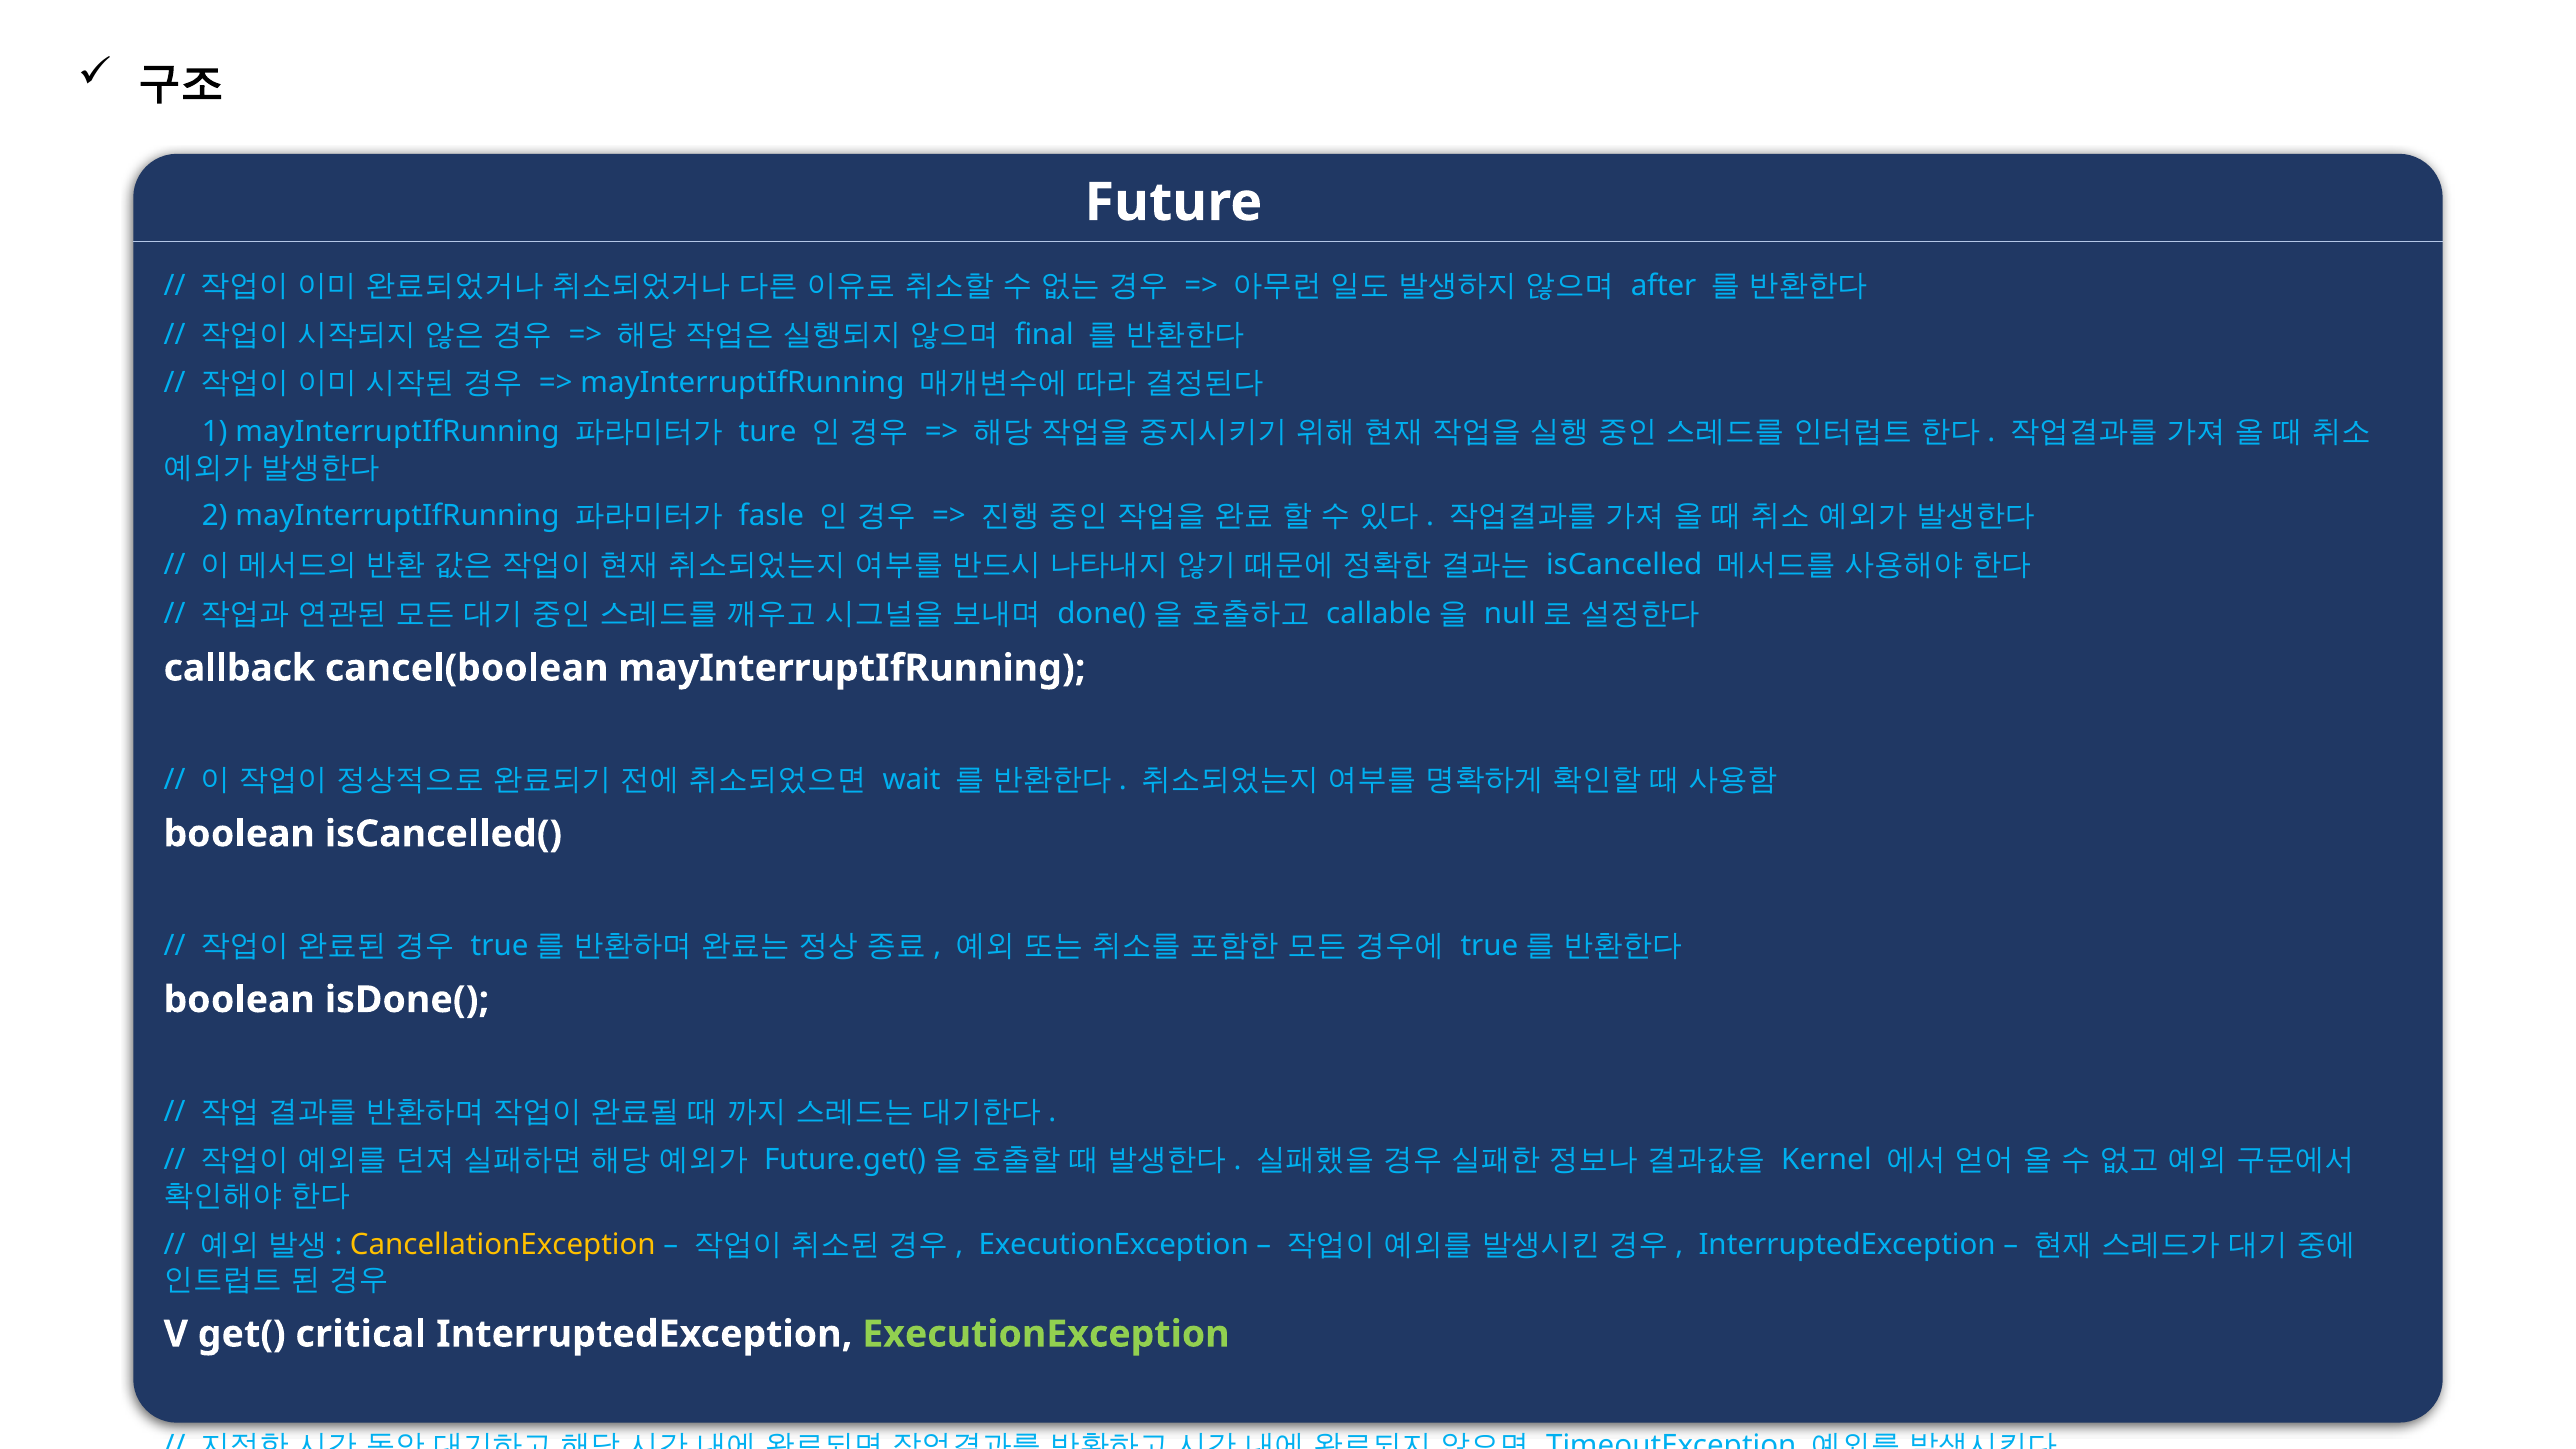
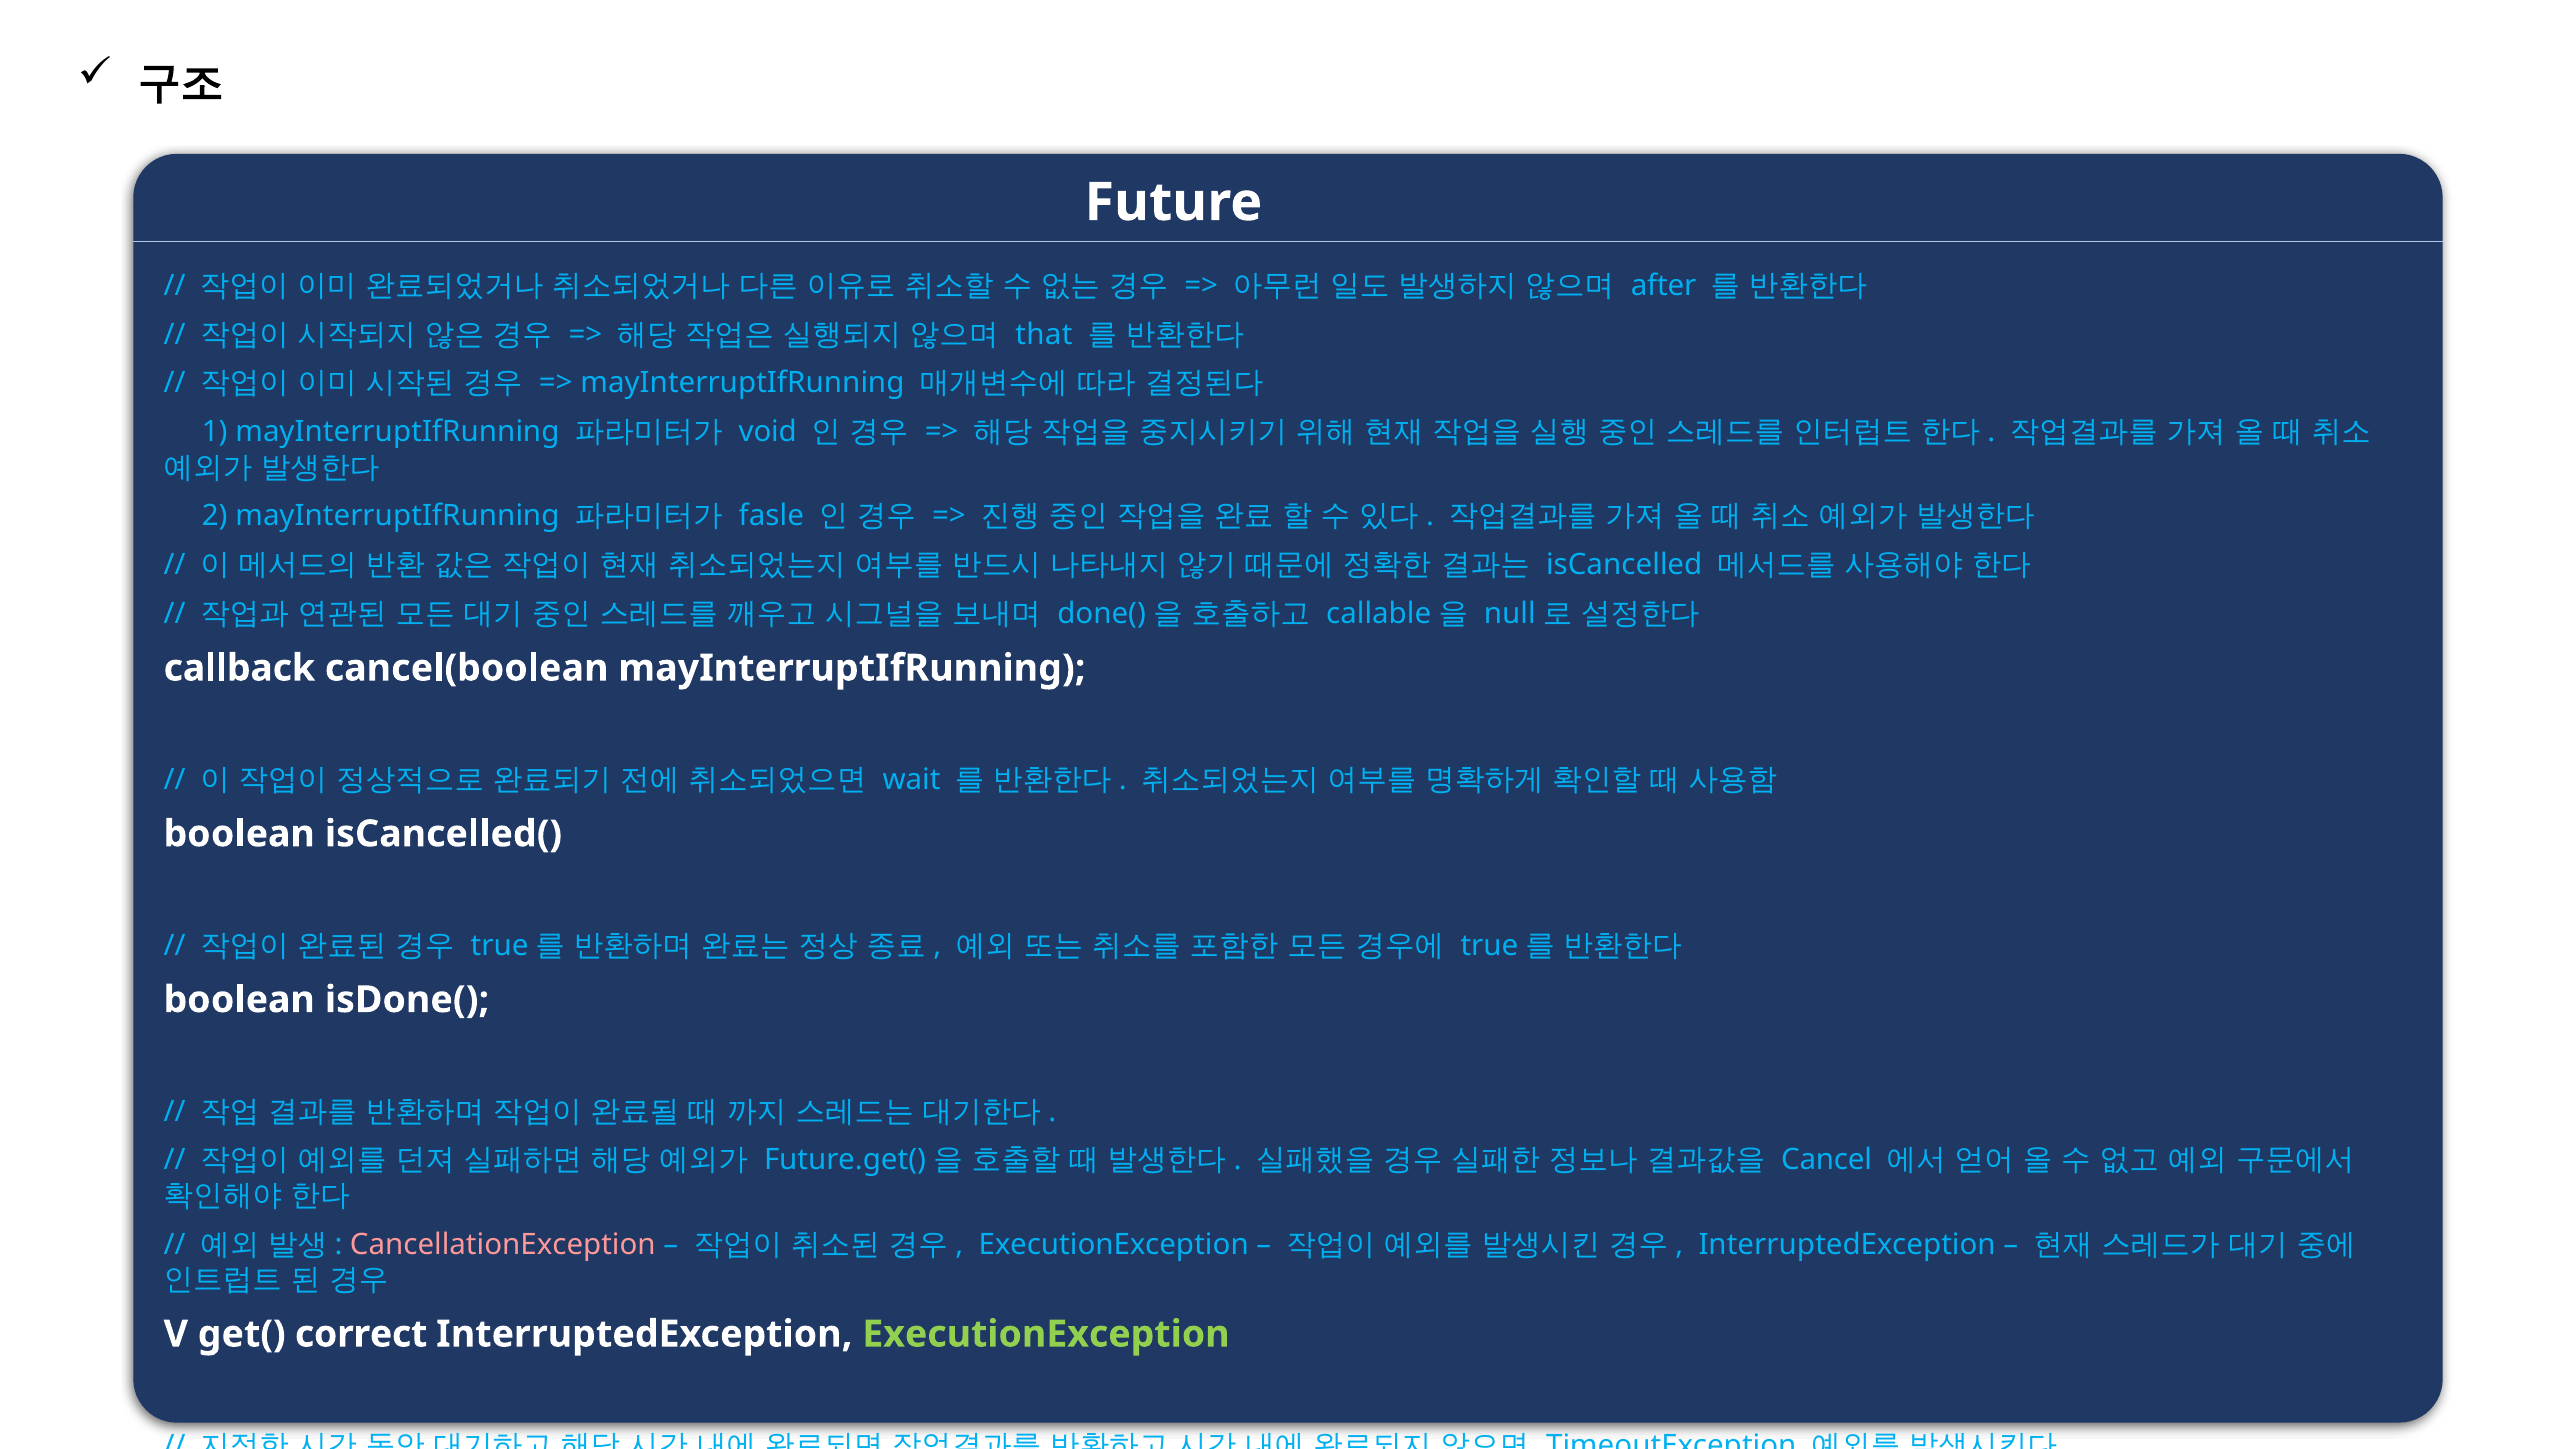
final: final -> that (1044, 334)
ture: ture -> void (768, 432)
Kernel: Kernel -> Cancel (1827, 1160)
CancellationException colour: yellow -> pink (503, 1244)
critical: critical -> correct (361, 1334)
